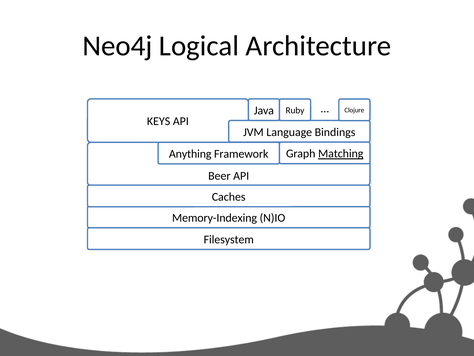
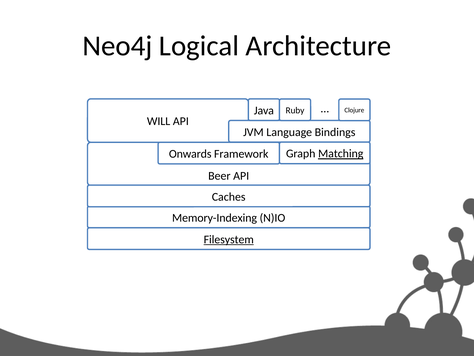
KEYS: KEYS -> WILL (159, 121)
Anything: Anything -> Onwards (190, 154)
Filesystem underline: none -> present (229, 239)
